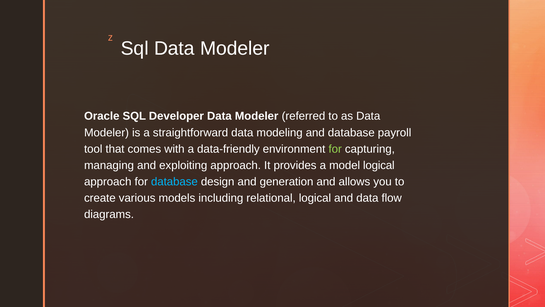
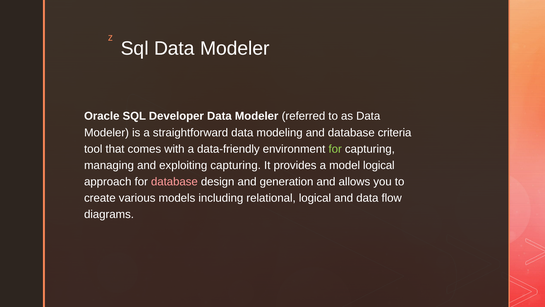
payroll: payroll -> criteria (395, 132)
exploiting approach: approach -> capturing (236, 165)
database colour: light blue -> pink (174, 181)
